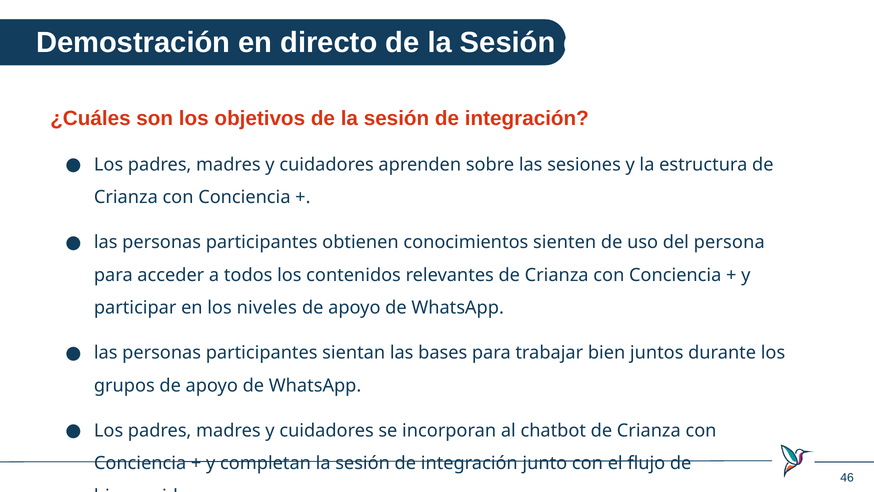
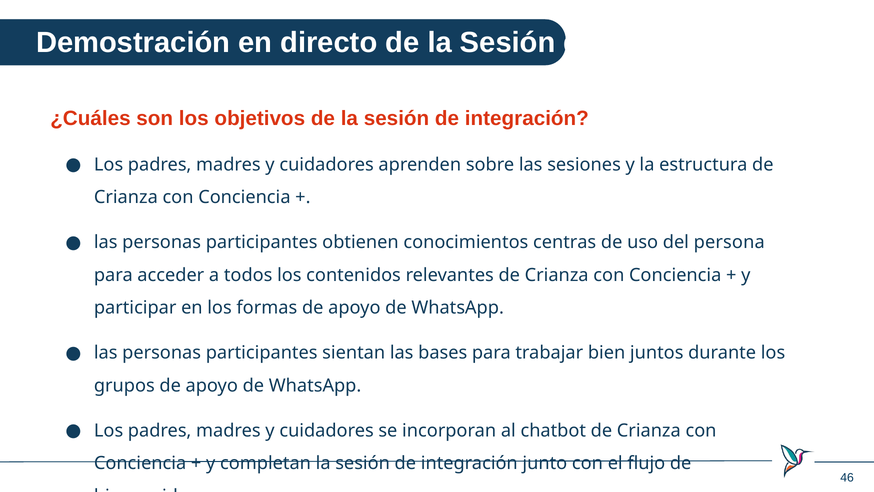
sienten: sienten -> centras (565, 242)
niveles: niveles -> formas (267, 308)
